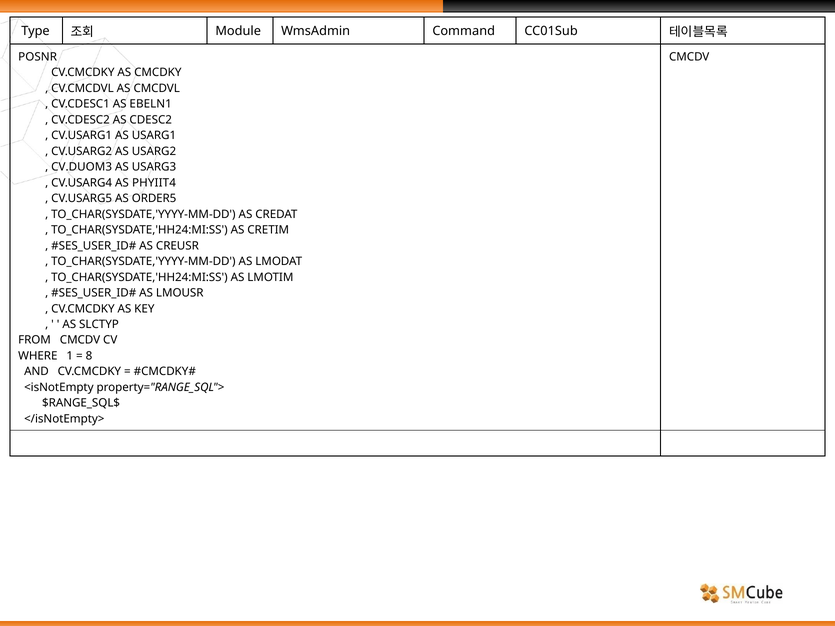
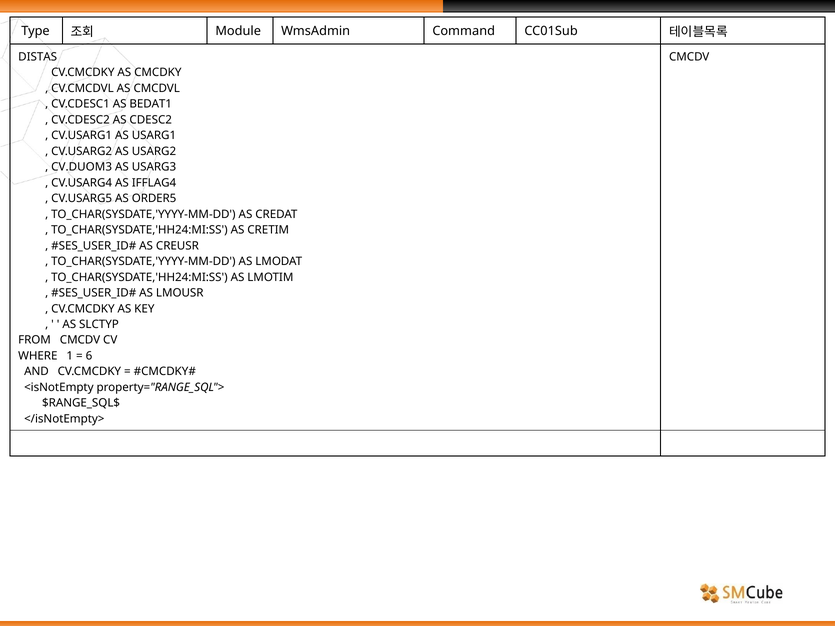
POSNR: POSNR -> DISTAS (38, 57)
EBELN1: EBELN1 -> BEDAT1 (151, 104)
PHYIIT4: PHYIIT4 -> IFFLAG4 (154, 183)
8: 8 -> 6 (89, 356)
